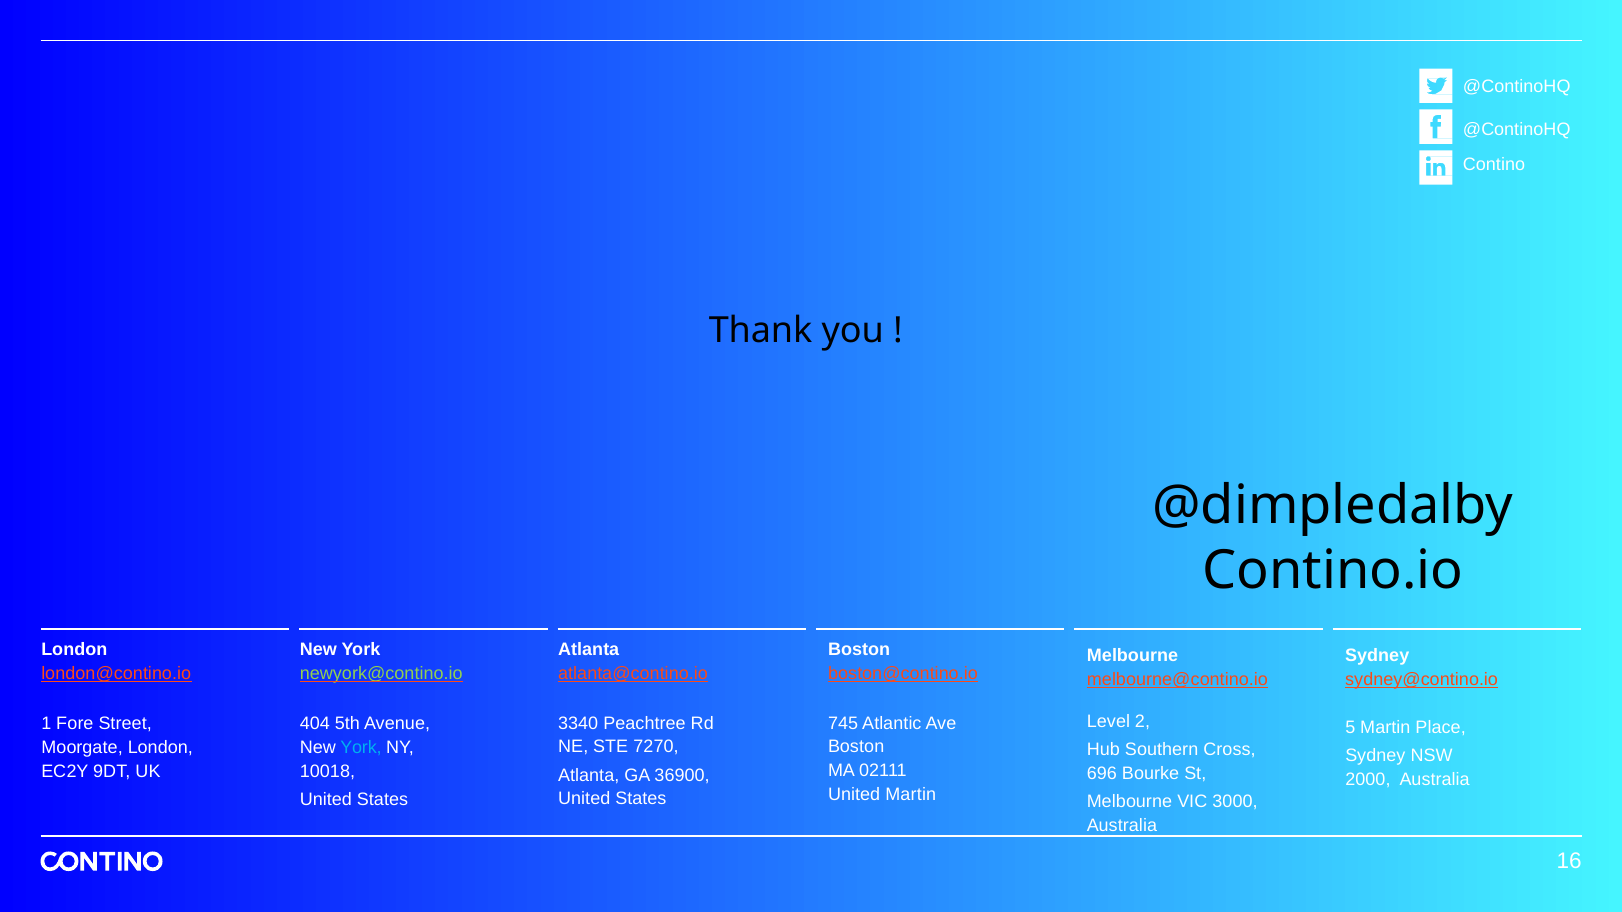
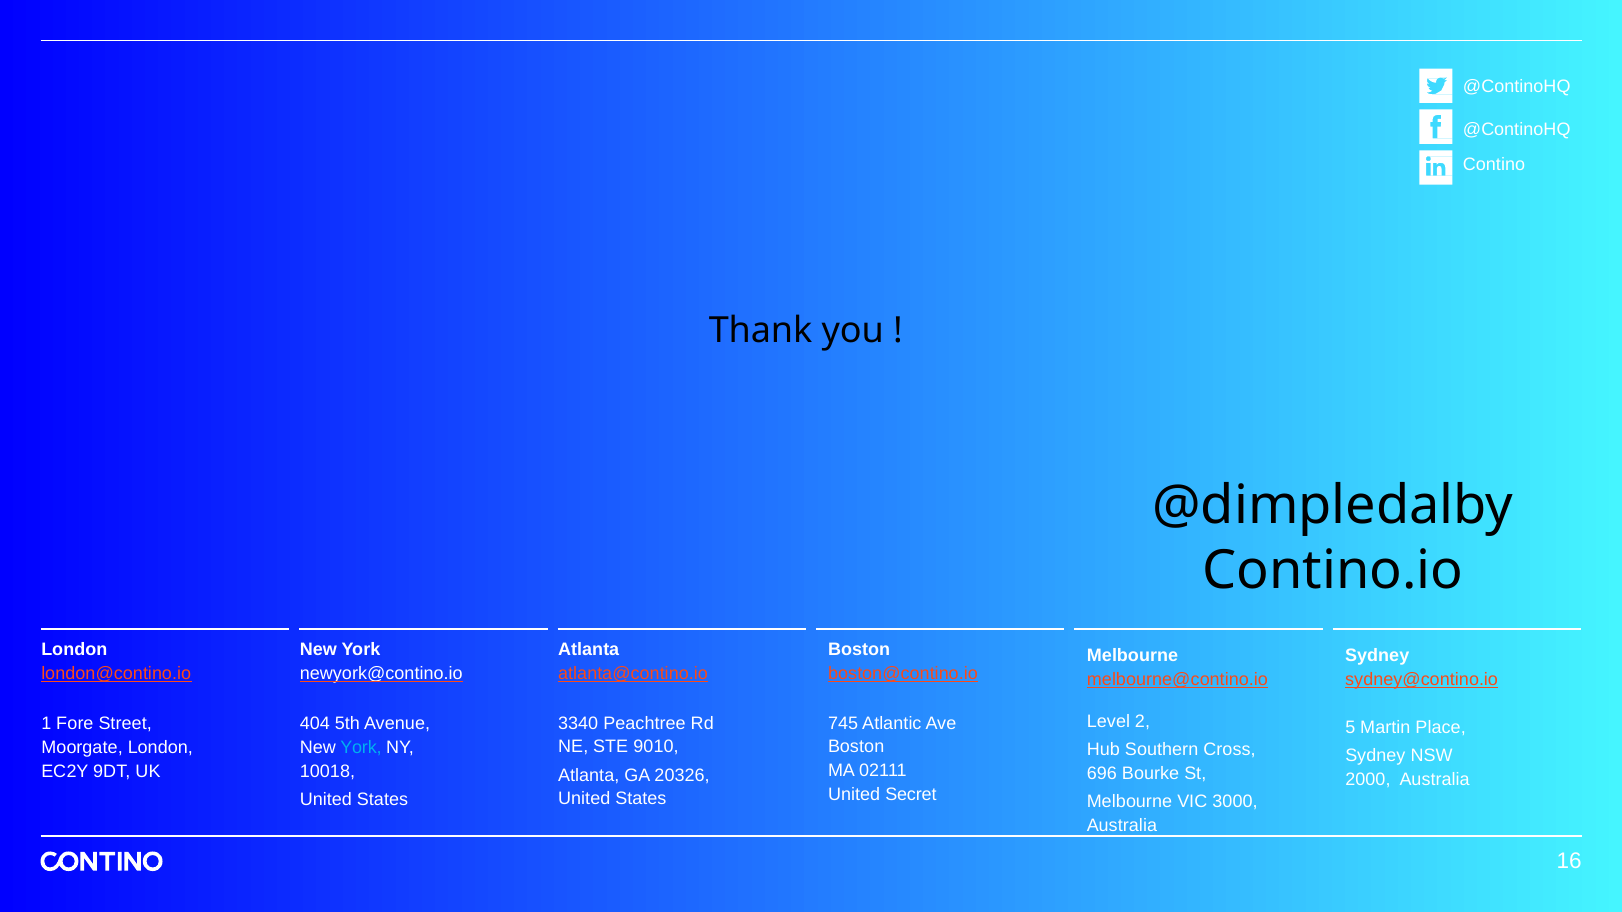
newyork@contino.io colour: light green -> white (381, 674)
7270: 7270 -> 9010 (656, 747)
36900: 36900 -> 20326 (682, 776)
United Martin: Martin -> Secret (911, 795)
